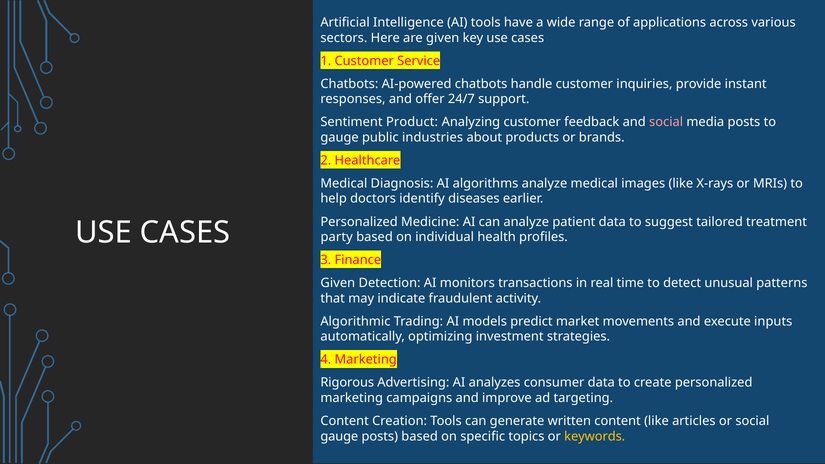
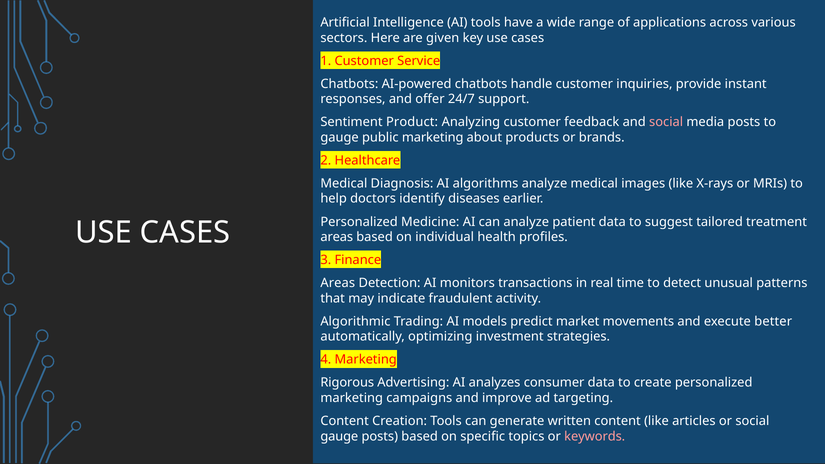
public industries: industries -> marketing (433, 137)
party: party -> areas (337, 237)
Given: Given -> Areas (338, 283)
inputs: inputs -> better (773, 321)
keywords colour: yellow -> pink (595, 436)
